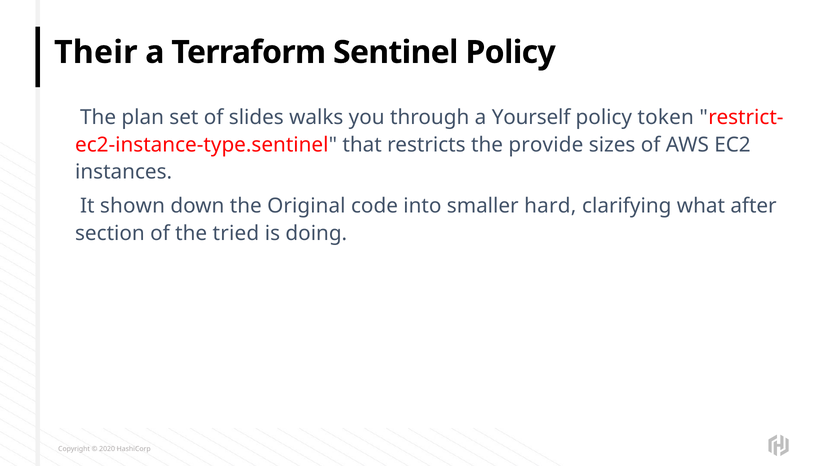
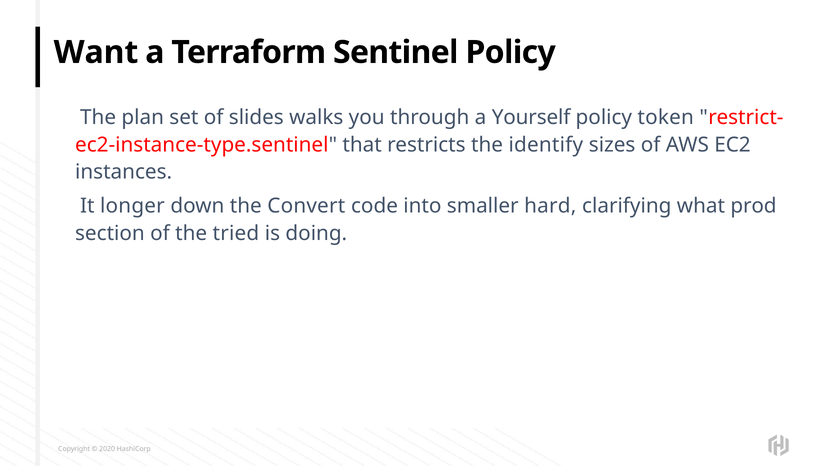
Their: Their -> Want (96, 52)
provide: provide -> identify (546, 145)
shown: shown -> longer (132, 206)
Original: Original -> Convert (306, 206)
after: after -> prod (754, 206)
